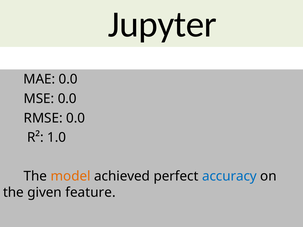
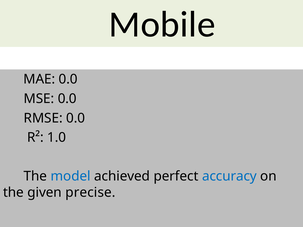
Jupyter: Jupyter -> Mobile (162, 24)
model colour: orange -> blue (71, 176)
feature: feature -> precise (90, 193)
